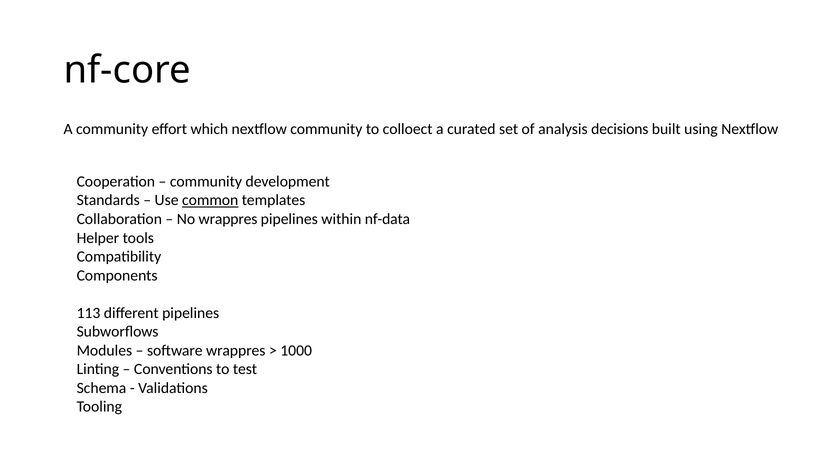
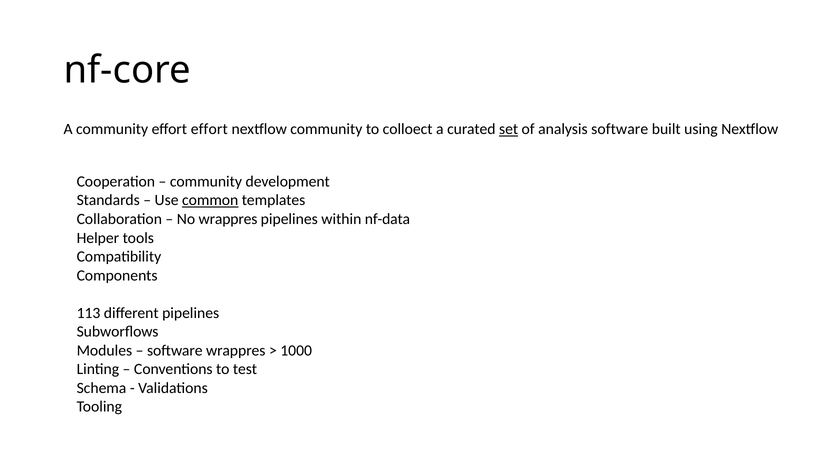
effort which: which -> effort (209, 129)
set underline: none -> present (509, 129)
analysis decisions: decisions -> software (620, 129)
